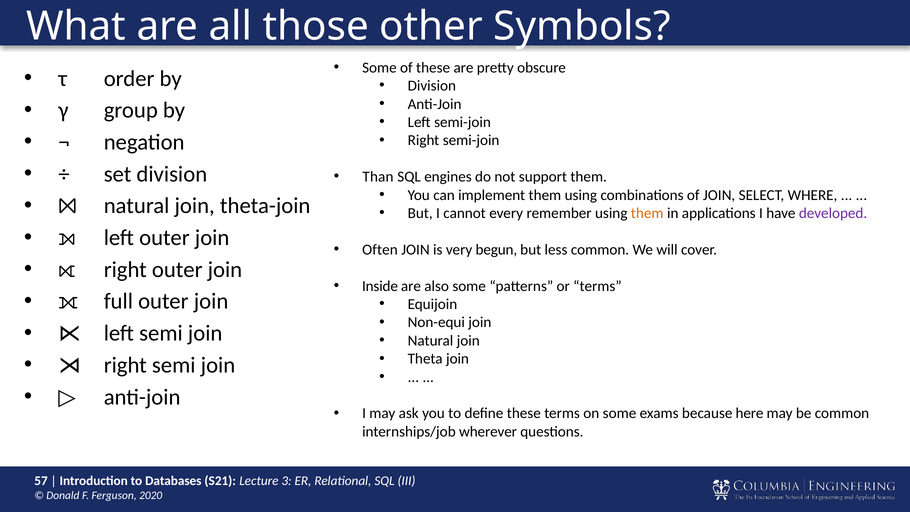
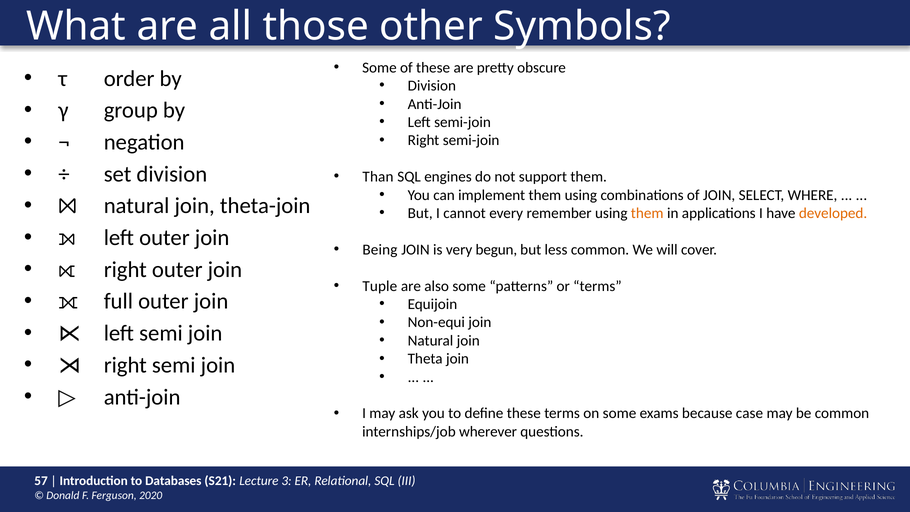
developed colour: purple -> orange (833, 213)
Often: Often -> Being (380, 250)
Inside: Inside -> Tuple (380, 286)
here: here -> case (749, 413)
